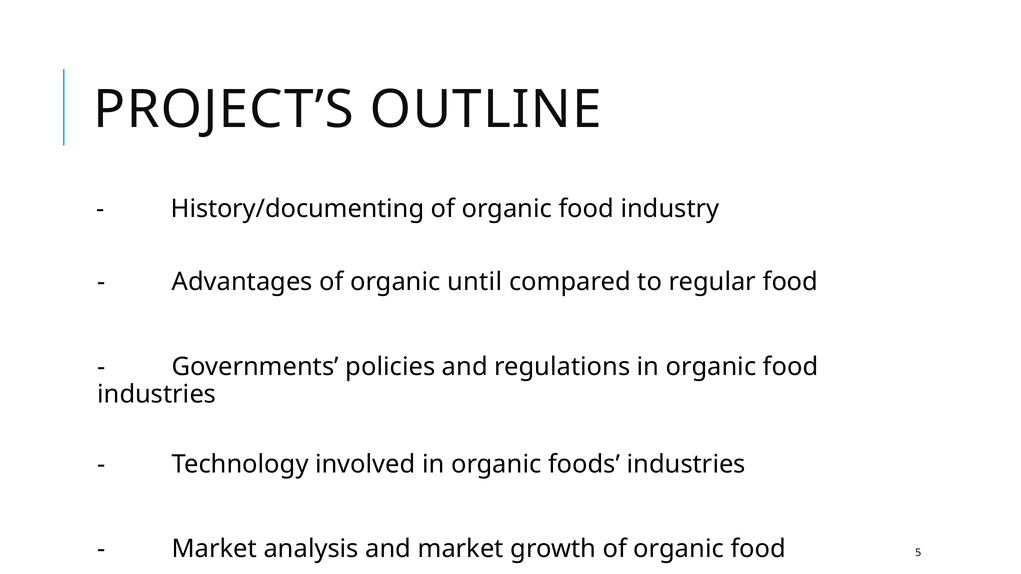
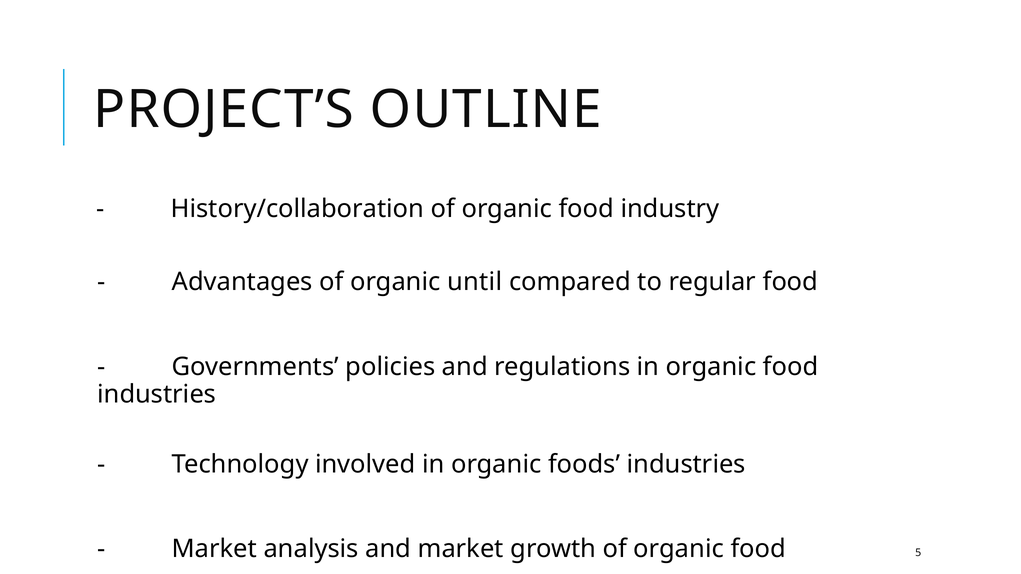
History/documenting: History/documenting -> History/collaboration (297, 209)
